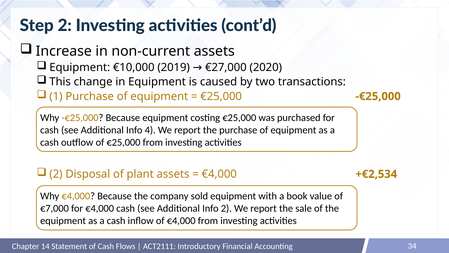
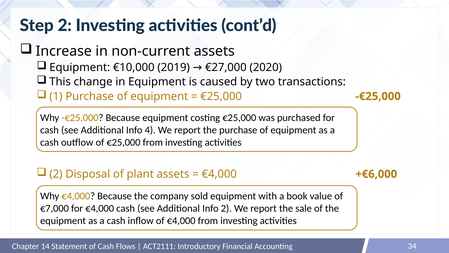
+€2,534: +€2,534 -> +€6,000 (376, 174)
